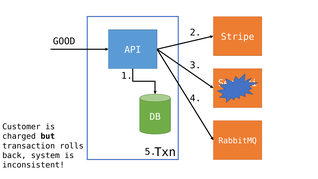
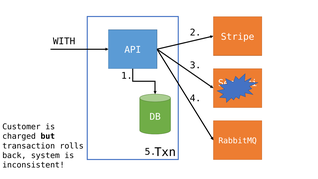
GOOD: GOOD -> WITH (64, 41)
